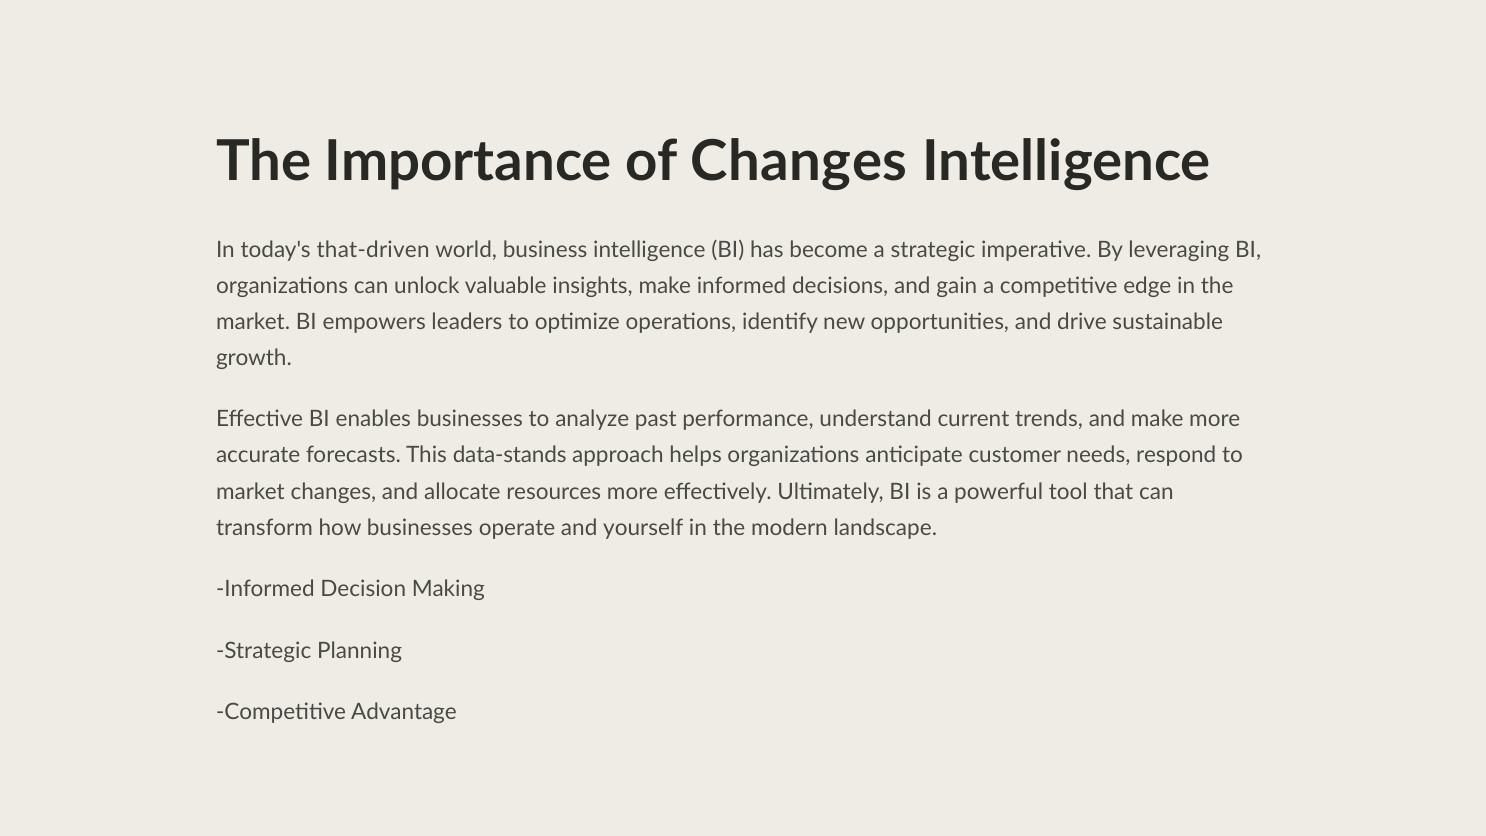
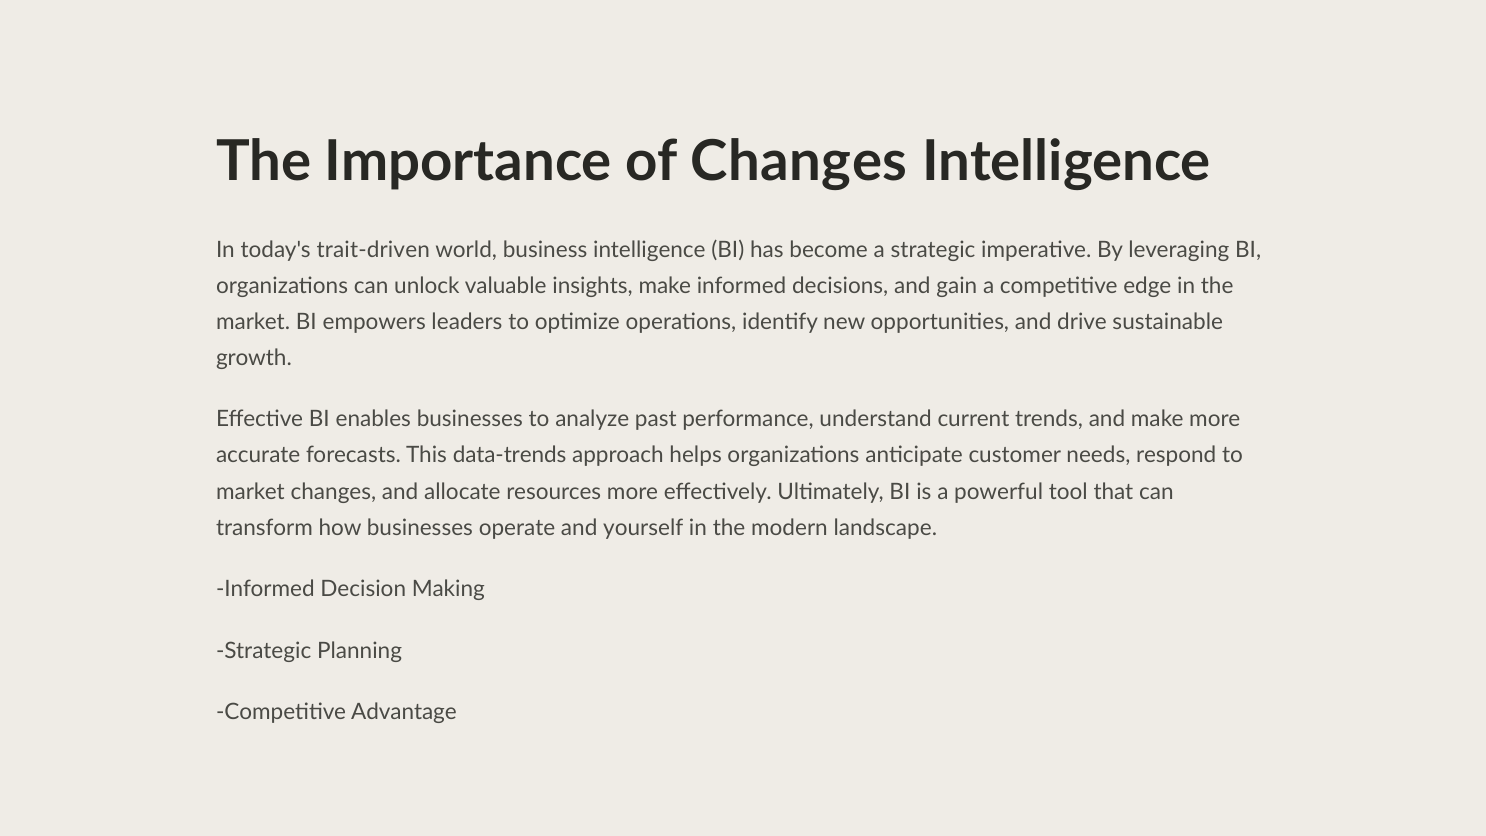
that-driven: that-driven -> trait-driven (373, 250)
data-stands: data-stands -> data-trends (510, 455)
